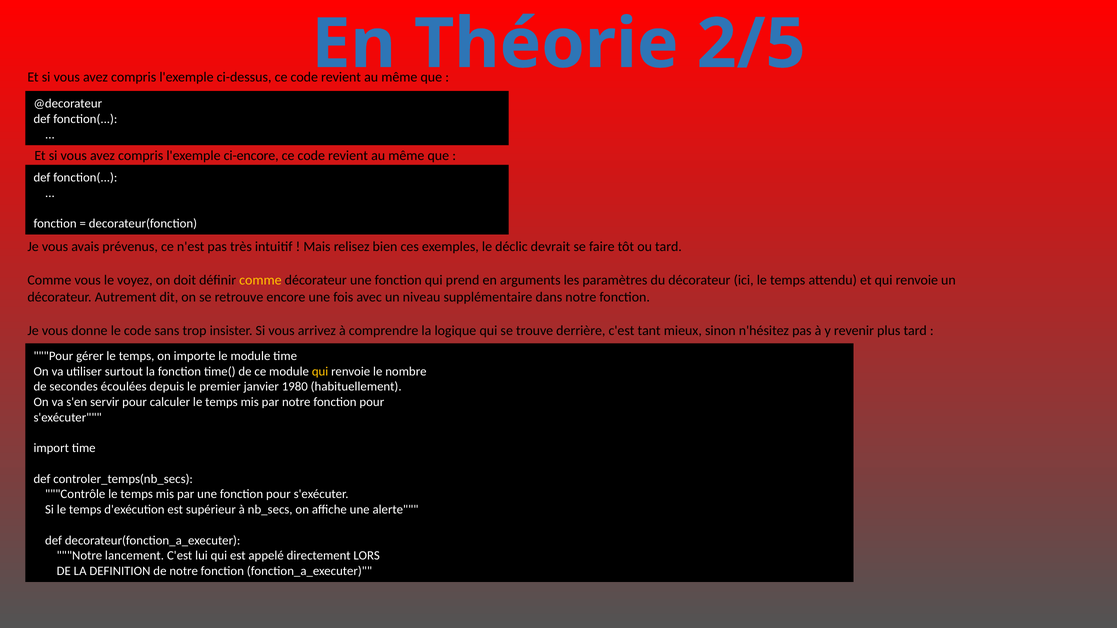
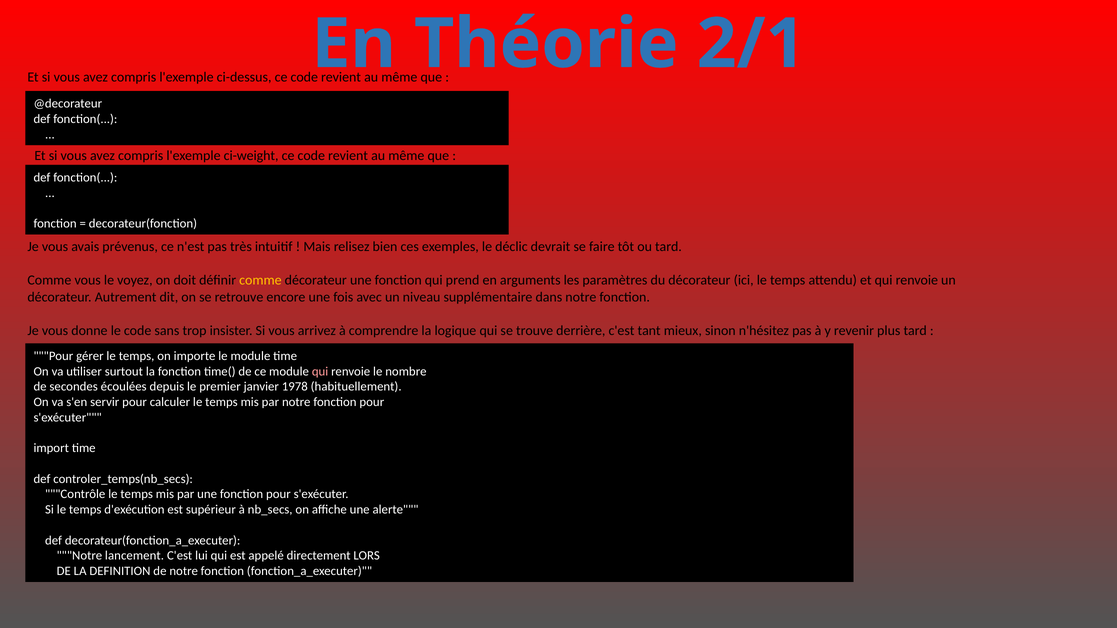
2/5: 2/5 -> 2/1 (751, 44)
ci-encore: ci-encore -> ci-weight (251, 156)
qui colour: yellow -> pink (320, 372)
1980: 1980 -> 1978 (295, 387)
